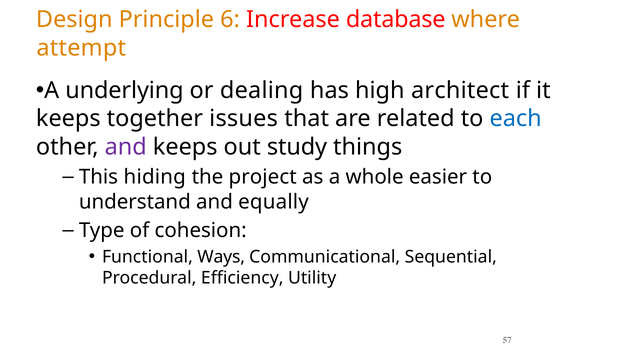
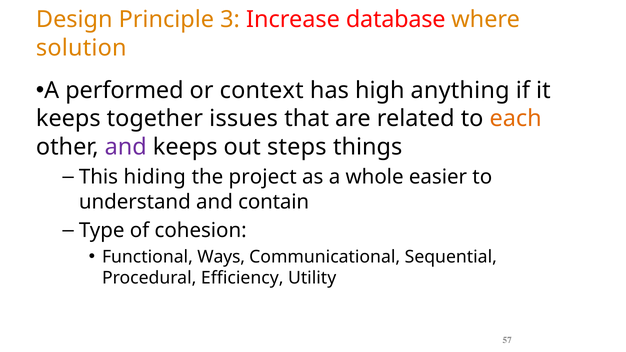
6: 6 -> 3 (230, 20)
attempt: attempt -> solution (81, 48)
underlying: underlying -> performed (124, 91)
dealing: dealing -> context (262, 91)
architect: architect -> anything (460, 91)
each colour: blue -> orange (516, 119)
study: study -> steps (297, 147)
equally: equally -> contain (274, 202)
